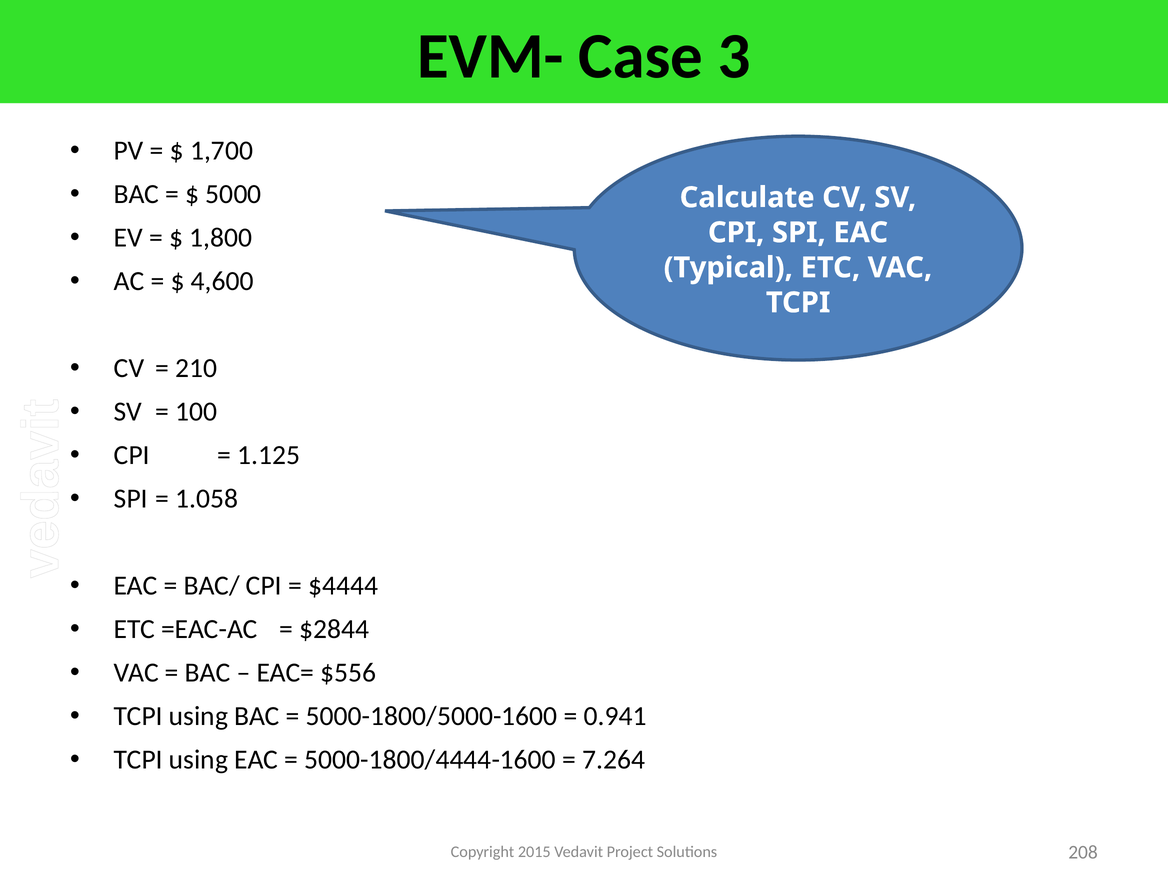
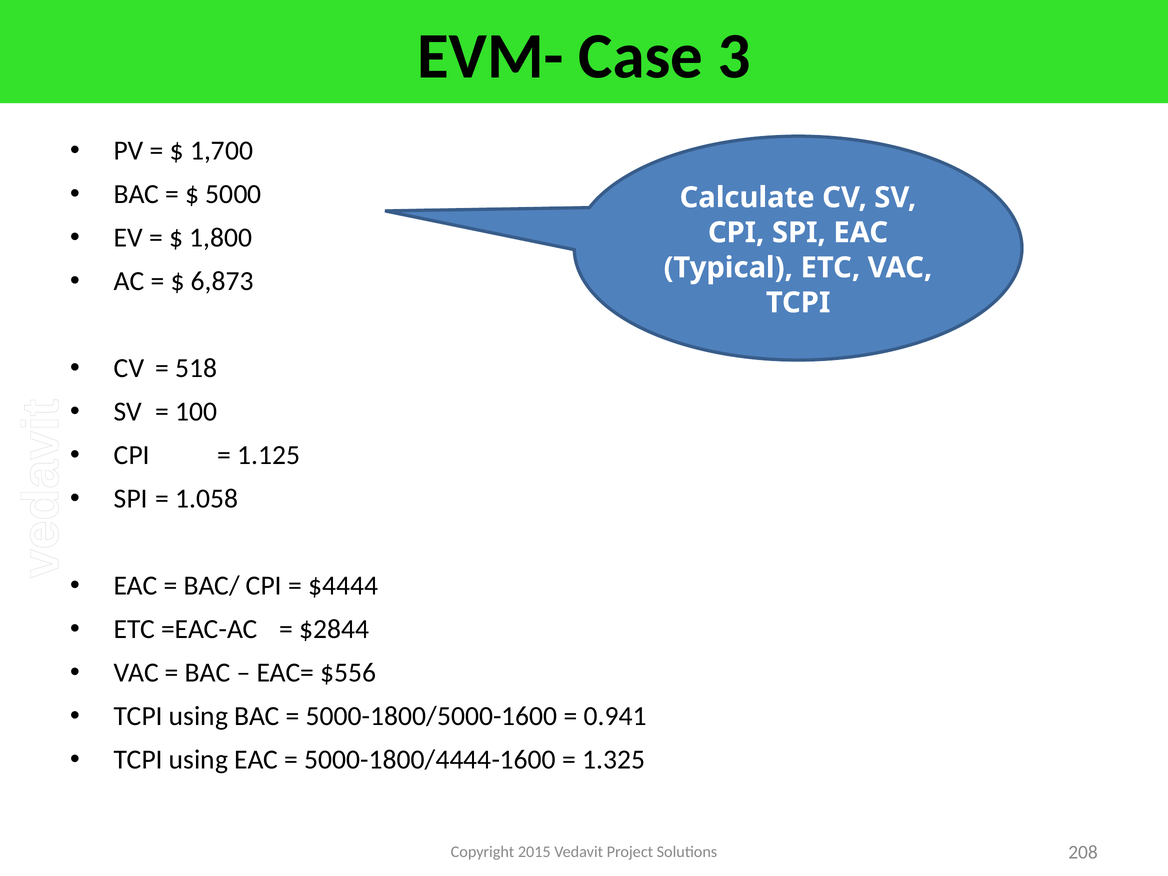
4,600: 4,600 -> 6,873 (222, 281)
210: 210 -> 518 (196, 368)
7.264: 7.264 -> 1.325 (614, 760)
